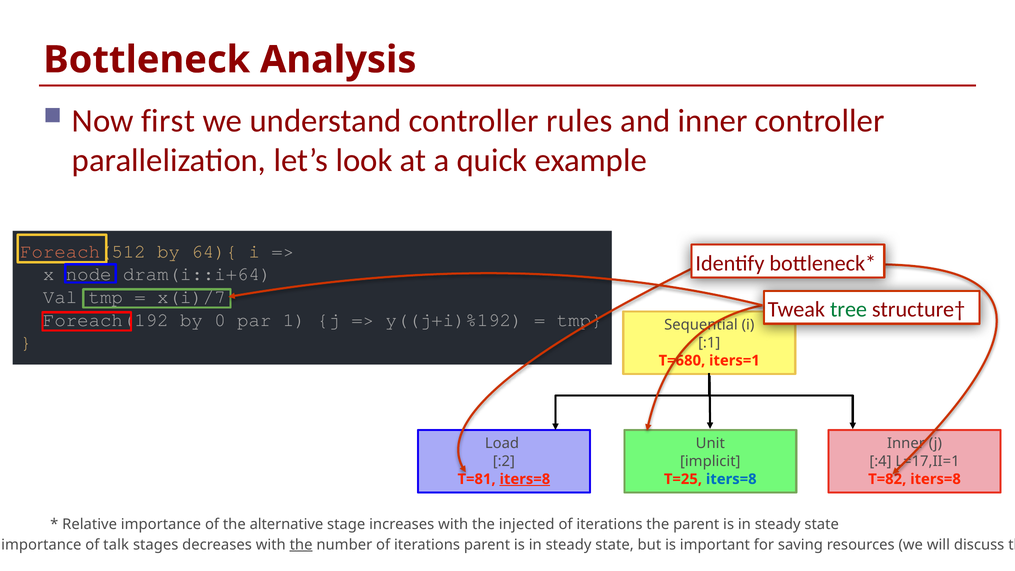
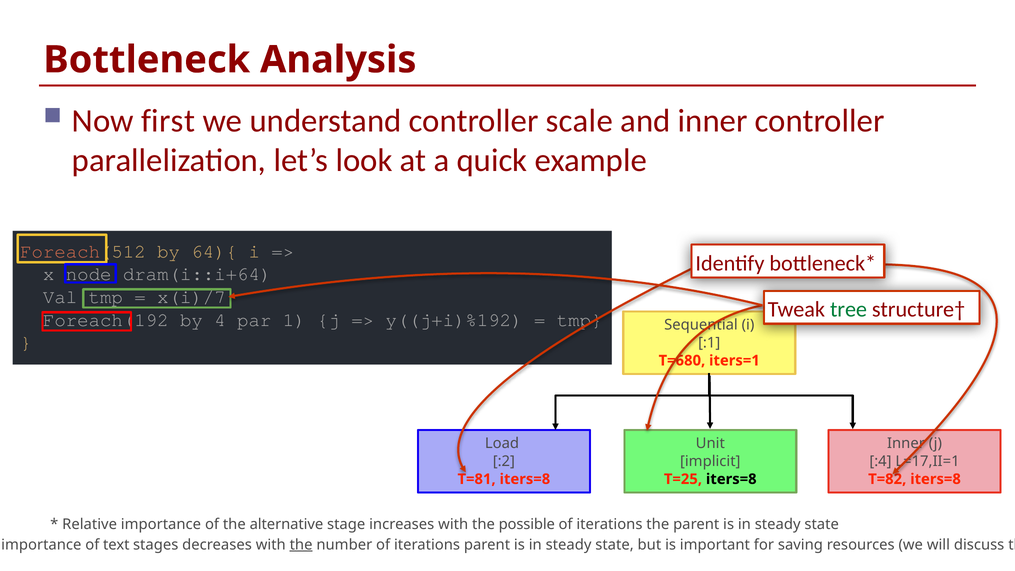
rules: rules -> scale (579, 121)
0: 0 -> 4 (220, 320)
iters=8 underline: present -> none (525, 479)
iters=8 colour: blue -> black (731, 479)
injected: injected -> possible (527, 524)
talk: talk -> text (116, 545)
